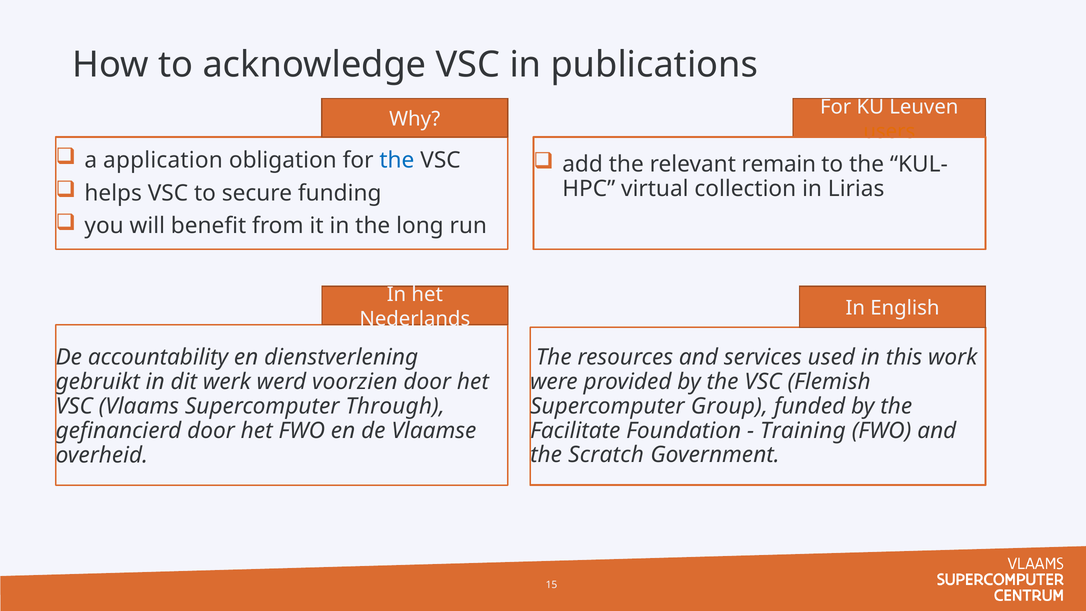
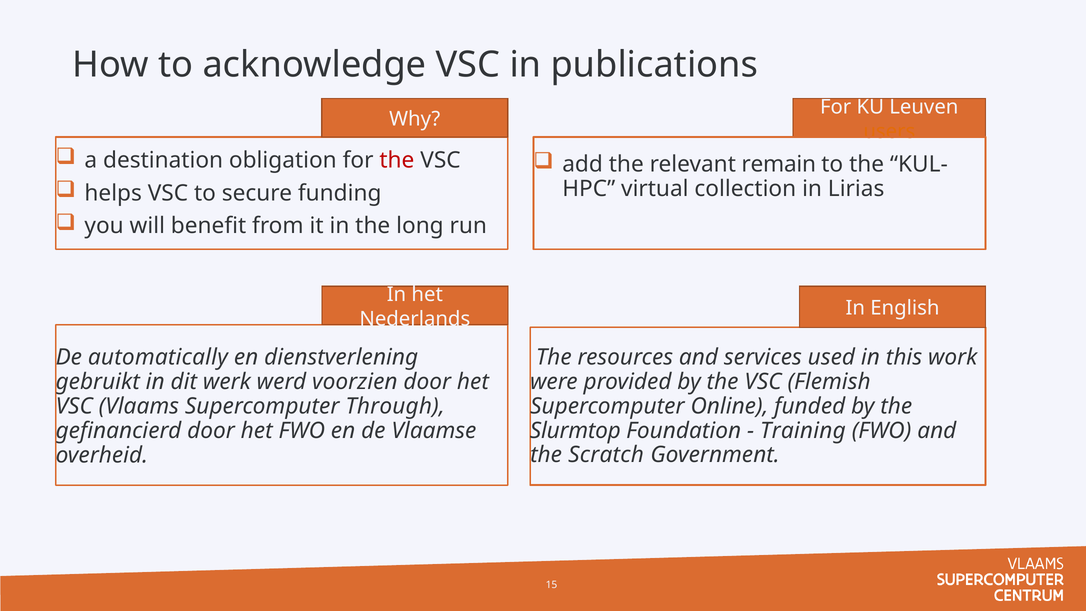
application: application -> destination (163, 160)
the colour: blue -> red (397, 160)
accountability: accountability -> automatically (158, 357)
Group: Group -> Online (729, 406)
Facilitate: Facilitate -> Slurmtop (575, 430)
